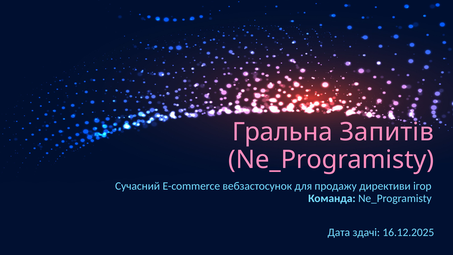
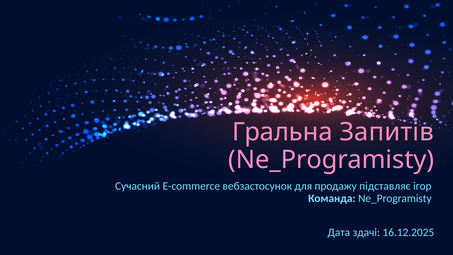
директиви: директиви -> підставляє (385, 186)
